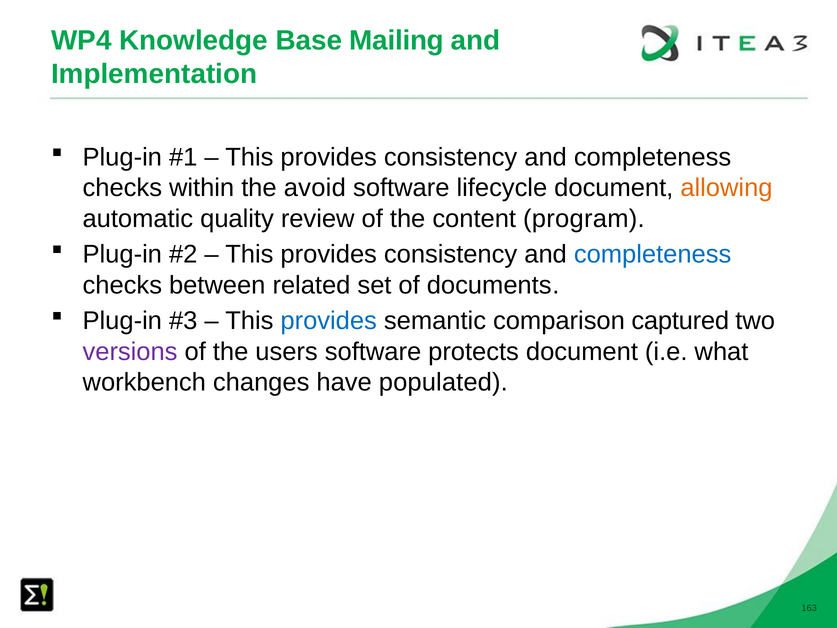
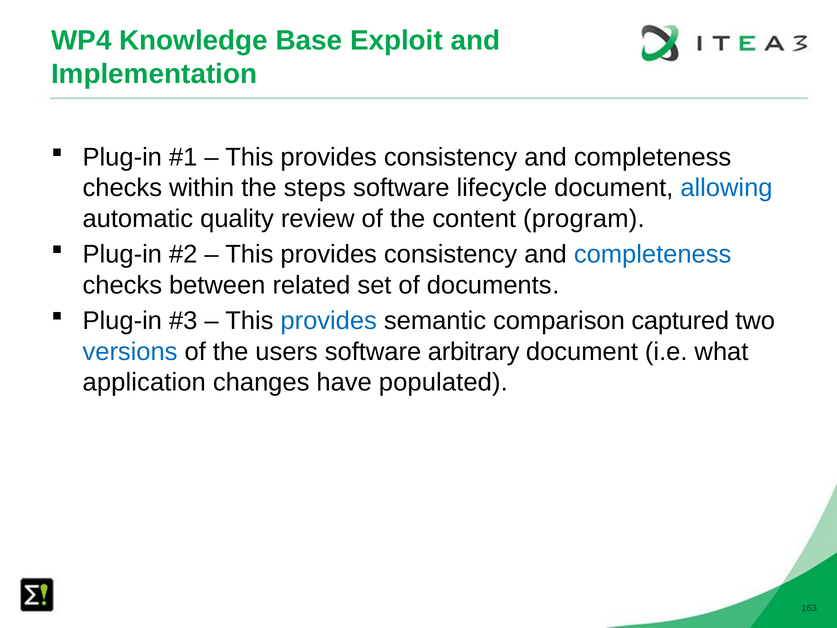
Mailing: Mailing -> Exploit (397, 41)
avoid: avoid -> steps (315, 188)
allowing colour: orange -> blue (726, 188)
versions colour: purple -> blue (130, 352)
protects: protects -> arbitrary (474, 352)
workbench: workbench -> application (144, 382)
